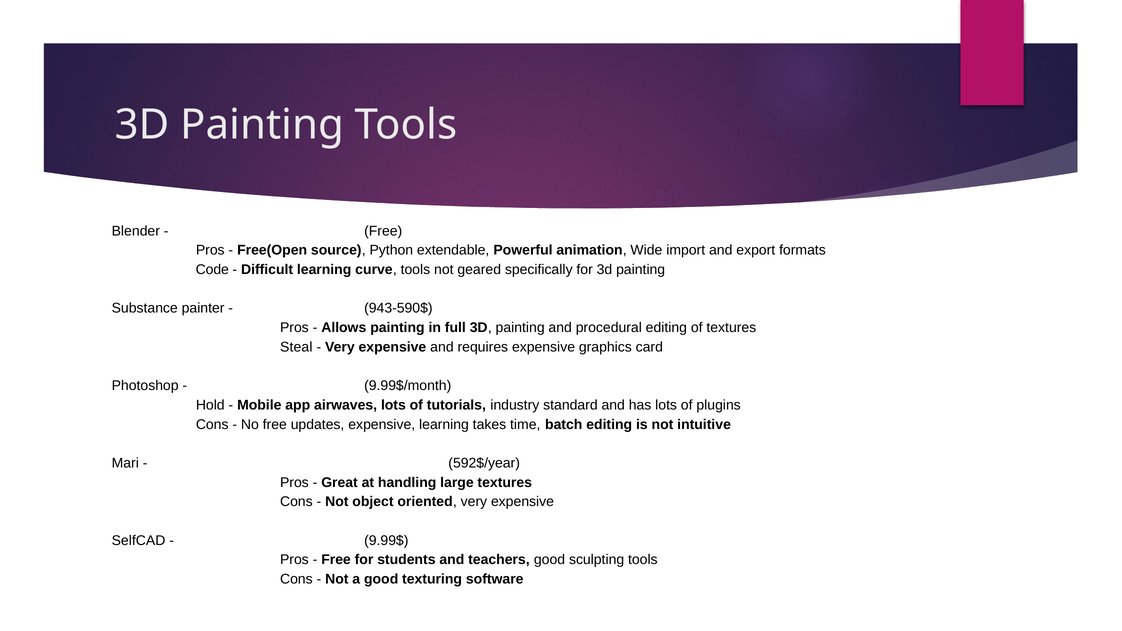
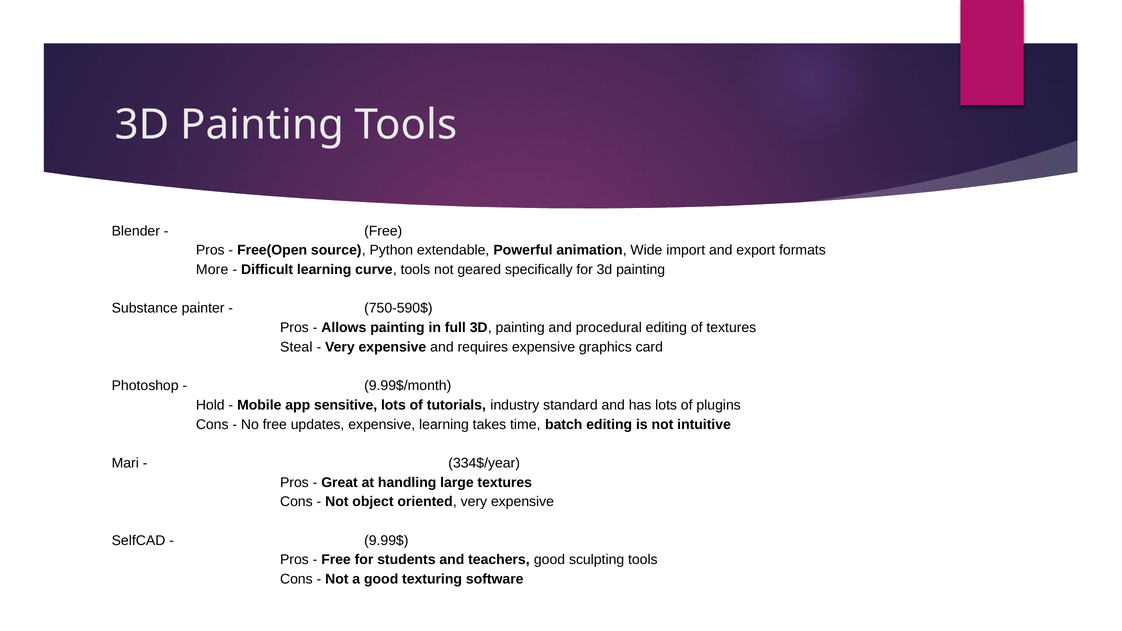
Code: Code -> More (212, 270)
943-590$: 943-590$ -> 750-590$ (398, 308)
airwaves: airwaves -> sensitive (346, 405)
592$/year: 592$/year -> 334$/year (484, 463)
